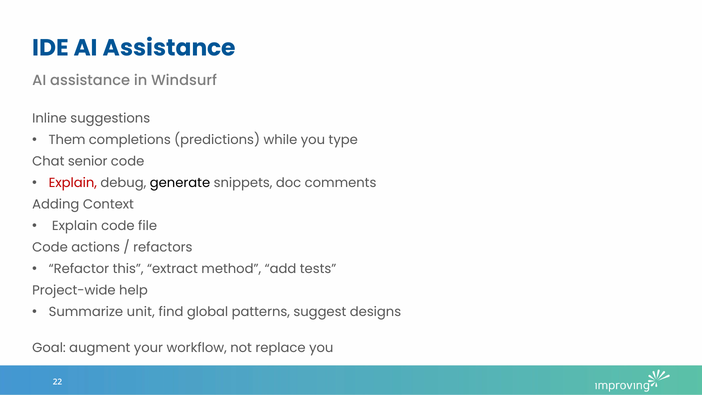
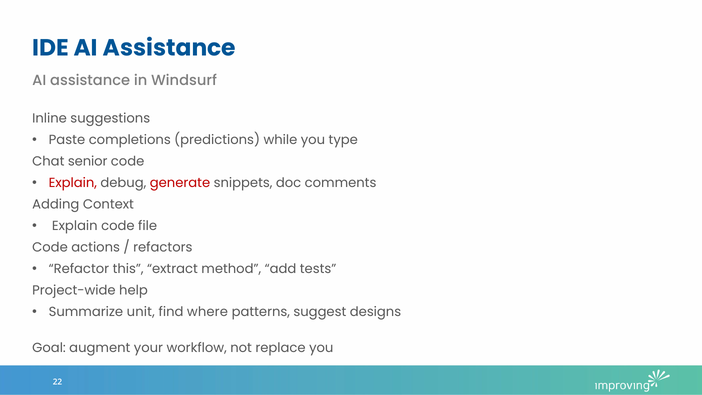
Them: Them -> Paste (67, 140)
generate colour: black -> red (180, 183)
global: global -> where (207, 312)
